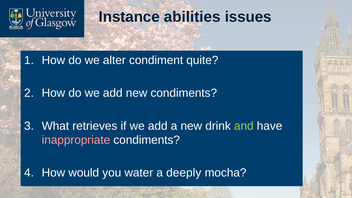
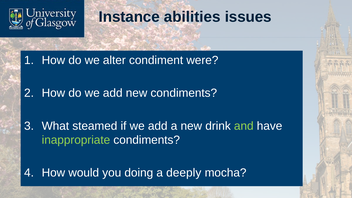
quite: quite -> were (202, 60)
retrieves: retrieves -> steamed (95, 126)
inappropriate colour: pink -> light green (76, 140)
water: water -> doing (139, 173)
